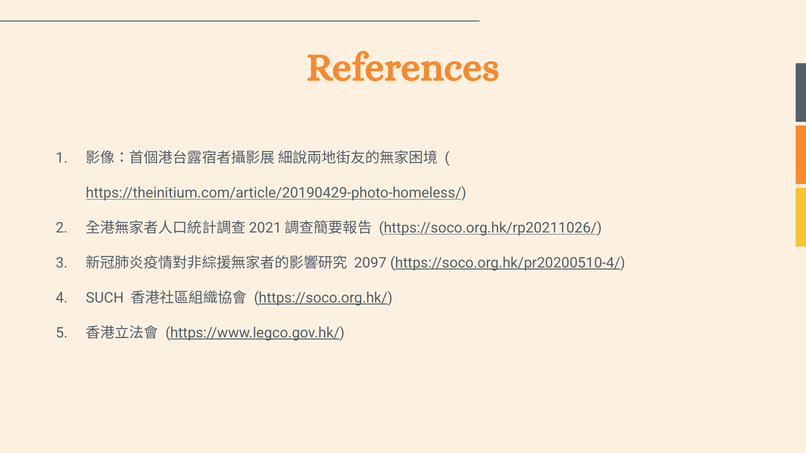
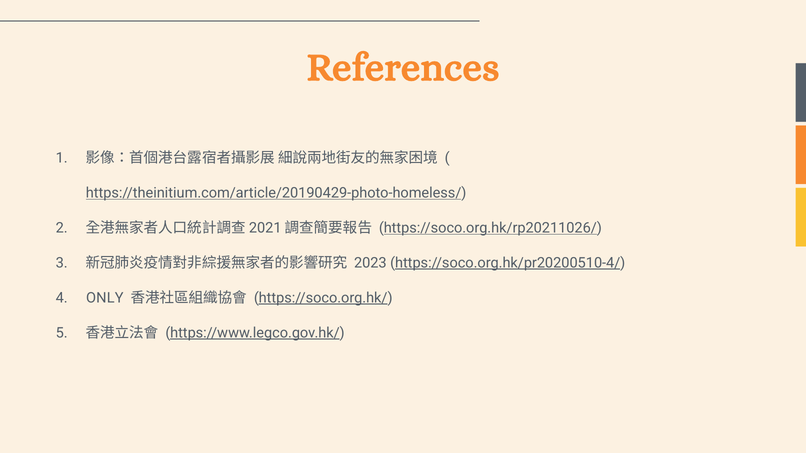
2097: 2097 -> 2023 (370, 263)
SUCH: SUCH -> ONLY (105, 298)
